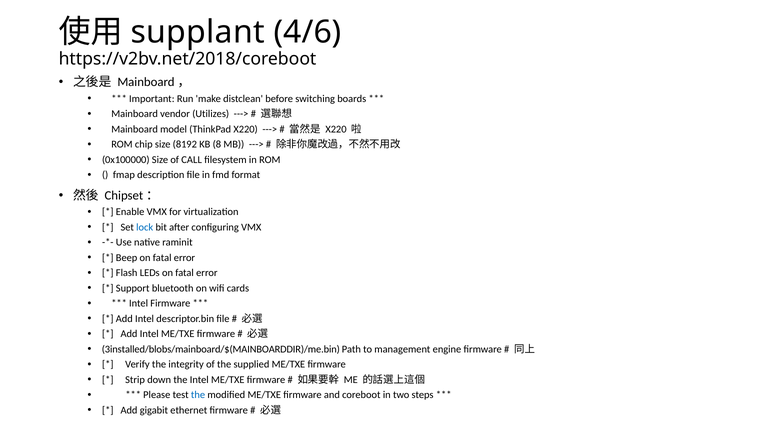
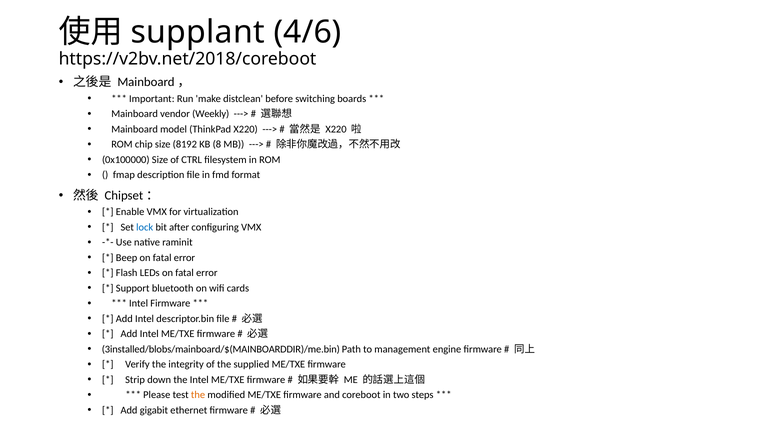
Utilizes: Utilizes -> Weekly (211, 114)
CALL: CALL -> CTRL (192, 160)
the colour: blue -> orange (198, 395)
